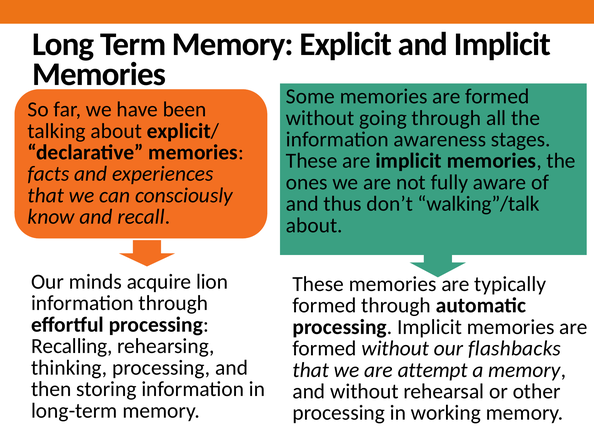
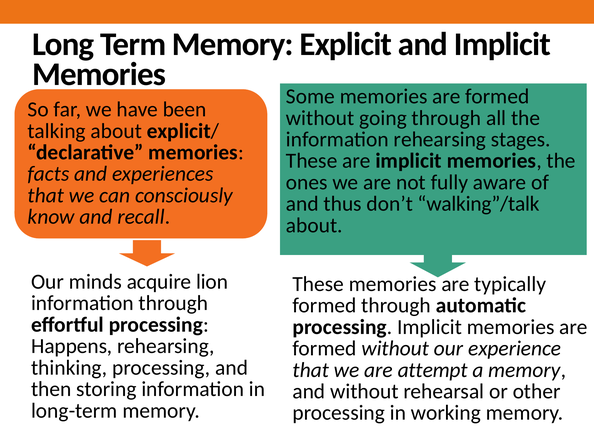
information awareness: awareness -> rehearsing (440, 139)
Recalling: Recalling -> Happens (72, 346)
flashbacks: flashbacks -> experience (515, 348)
